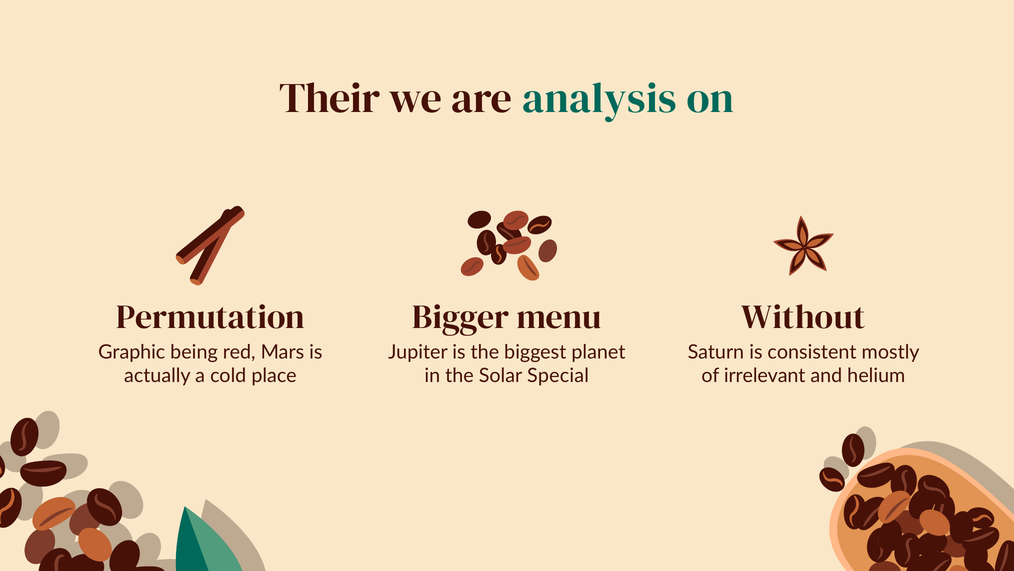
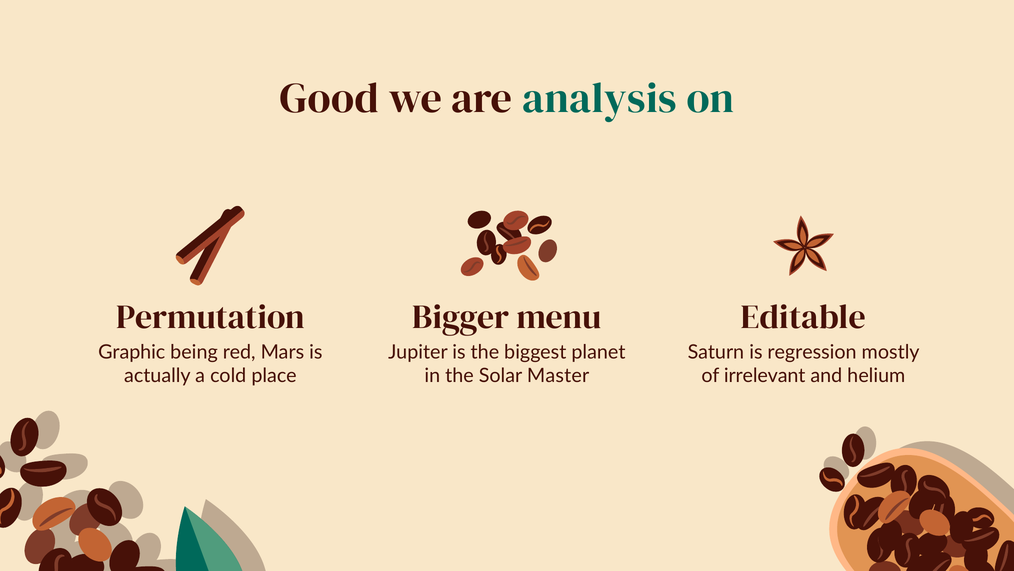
Their: Their -> Good (329, 98)
Without: Without -> Editable (803, 317)
consistent: consistent -> regression (812, 352)
Special: Special -> Master (558, 375)
